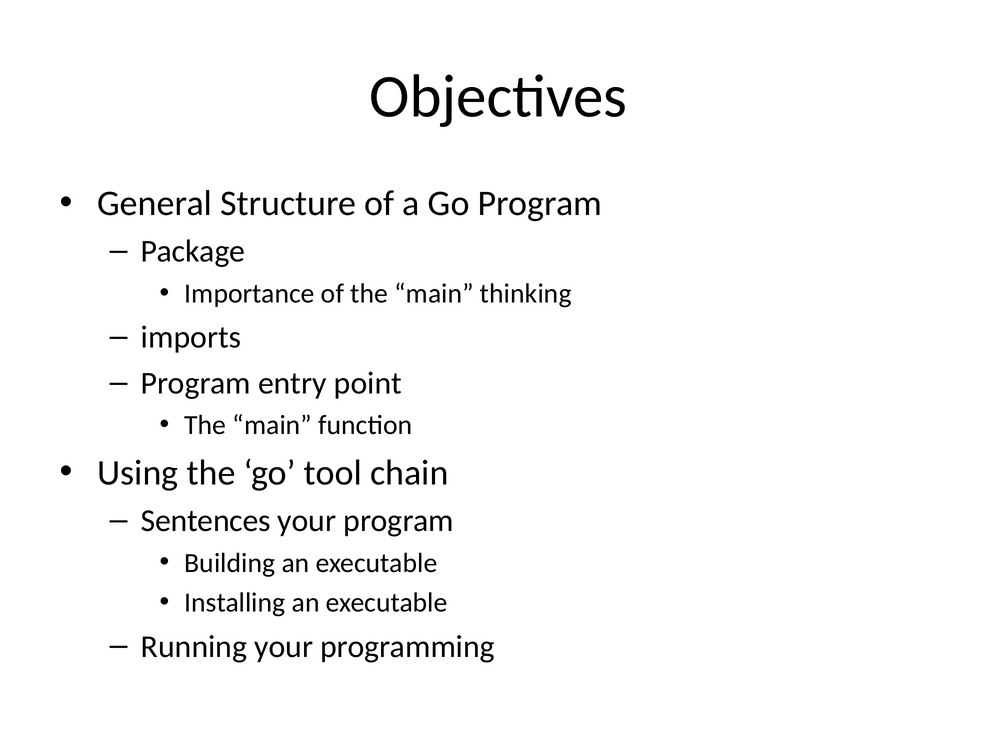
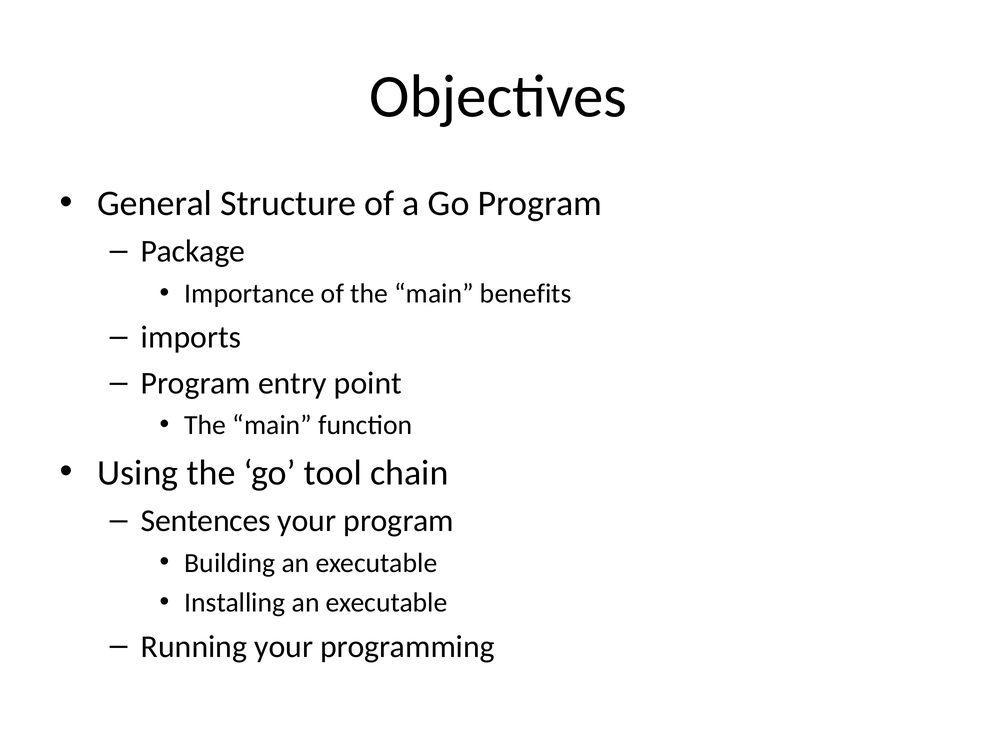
thinking: thinking -> benefits (526, 294)
